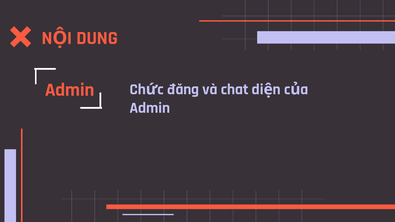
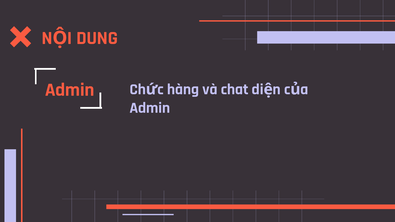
đăng: đăng -> hàng (183, 89)
